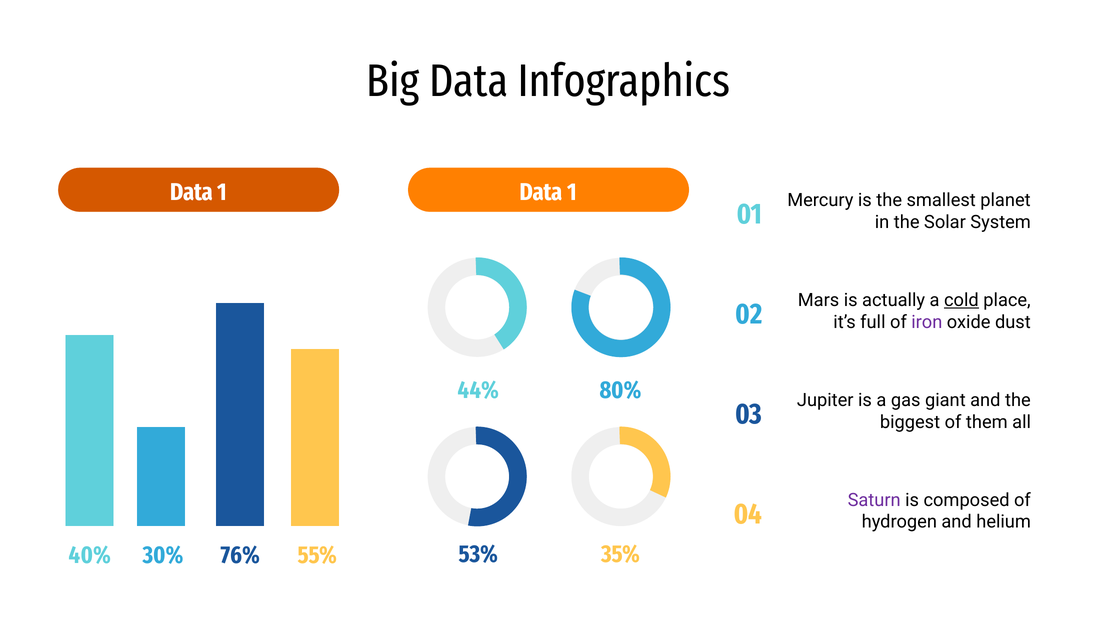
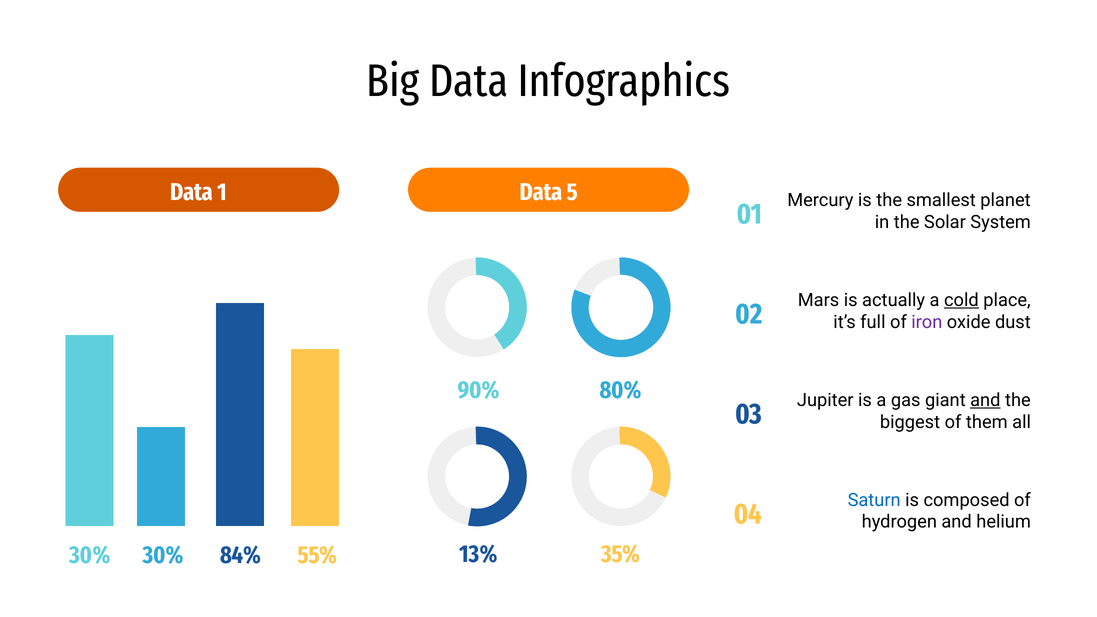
1: 1 -> 5 (572, 192)
44%: 44% -> 90% (479, 391)
and underline: none -> present (985, 400)
Saturn colour: purple -> blue (874, 500)
53%: 53% -> 13% (478, 554)
40%: 40% -> 30% (90, 555)
76%: 76% -> 84% (241, 555)
